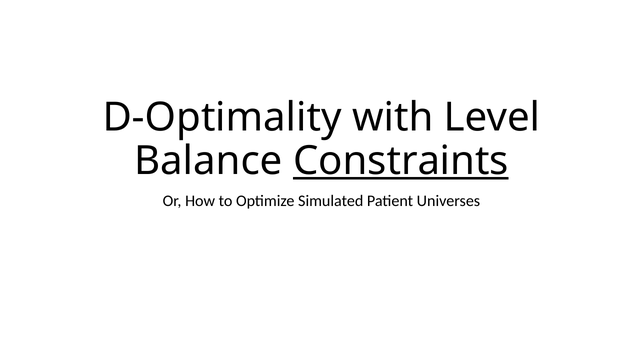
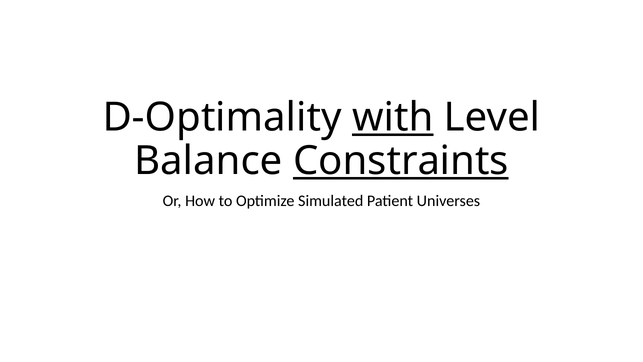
with underline: none -> present (393, 117)
